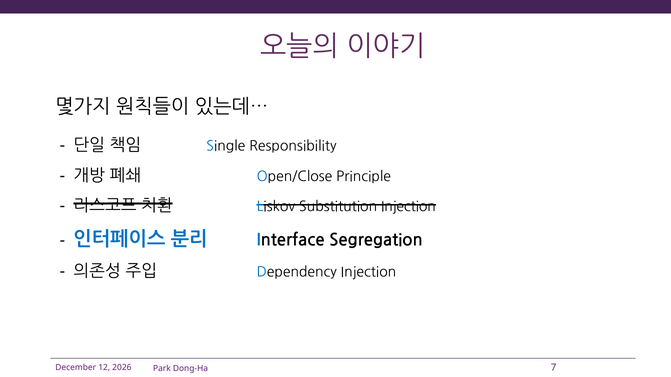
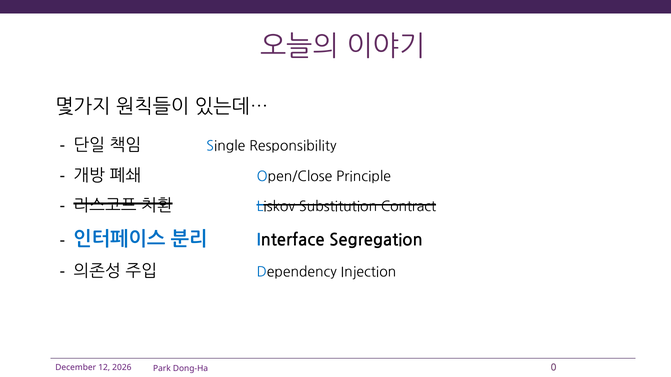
Substitution Injection: Injection -> Contract (408, 207)
7: 7 -> 0 (554, 368)
